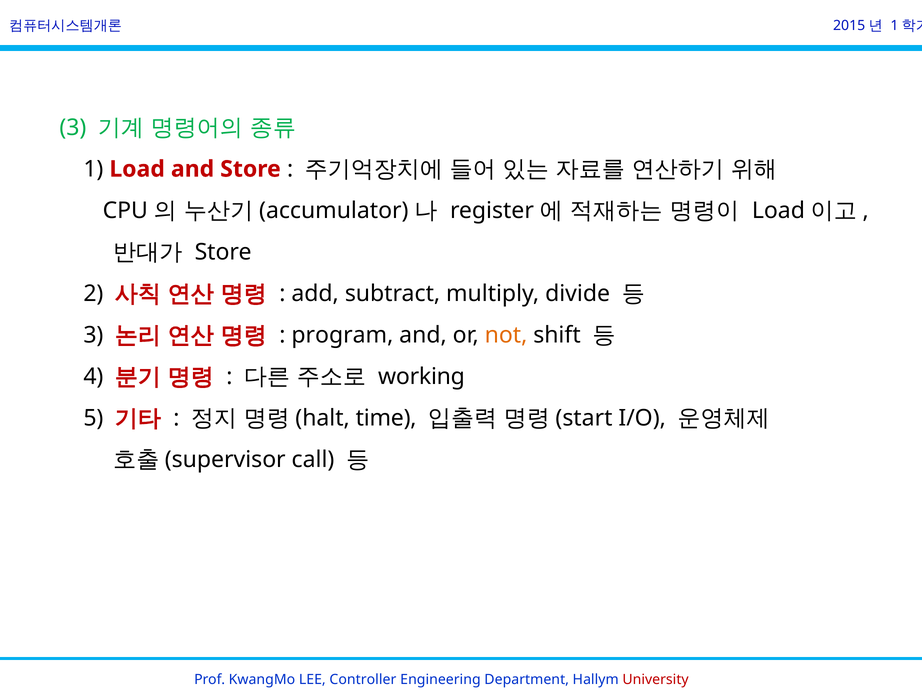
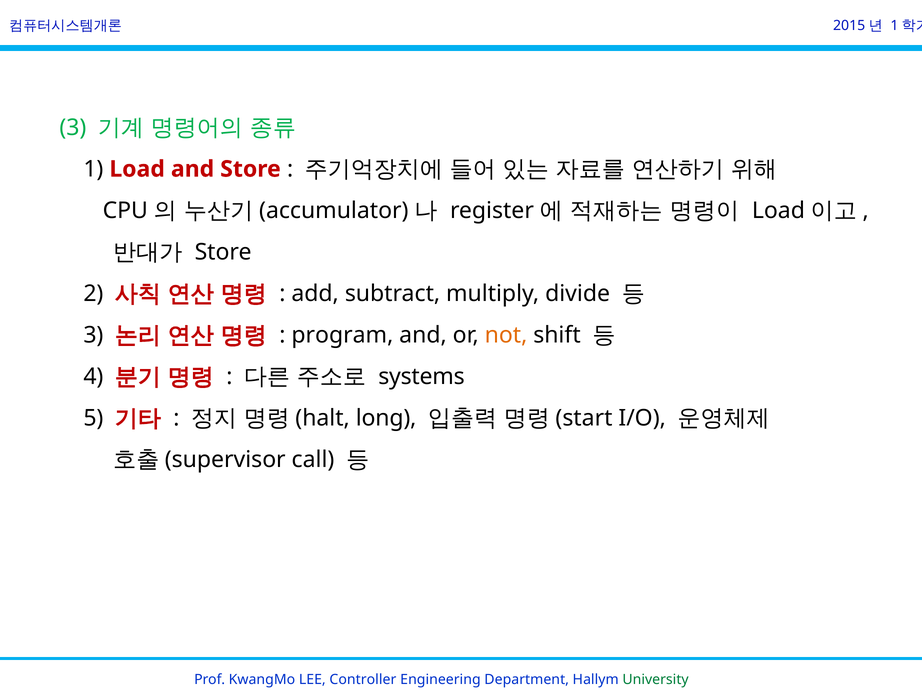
working: working -> systems (421, 376)
time: time -> long (386, 418)
University colour: red -> green (656, 679)
